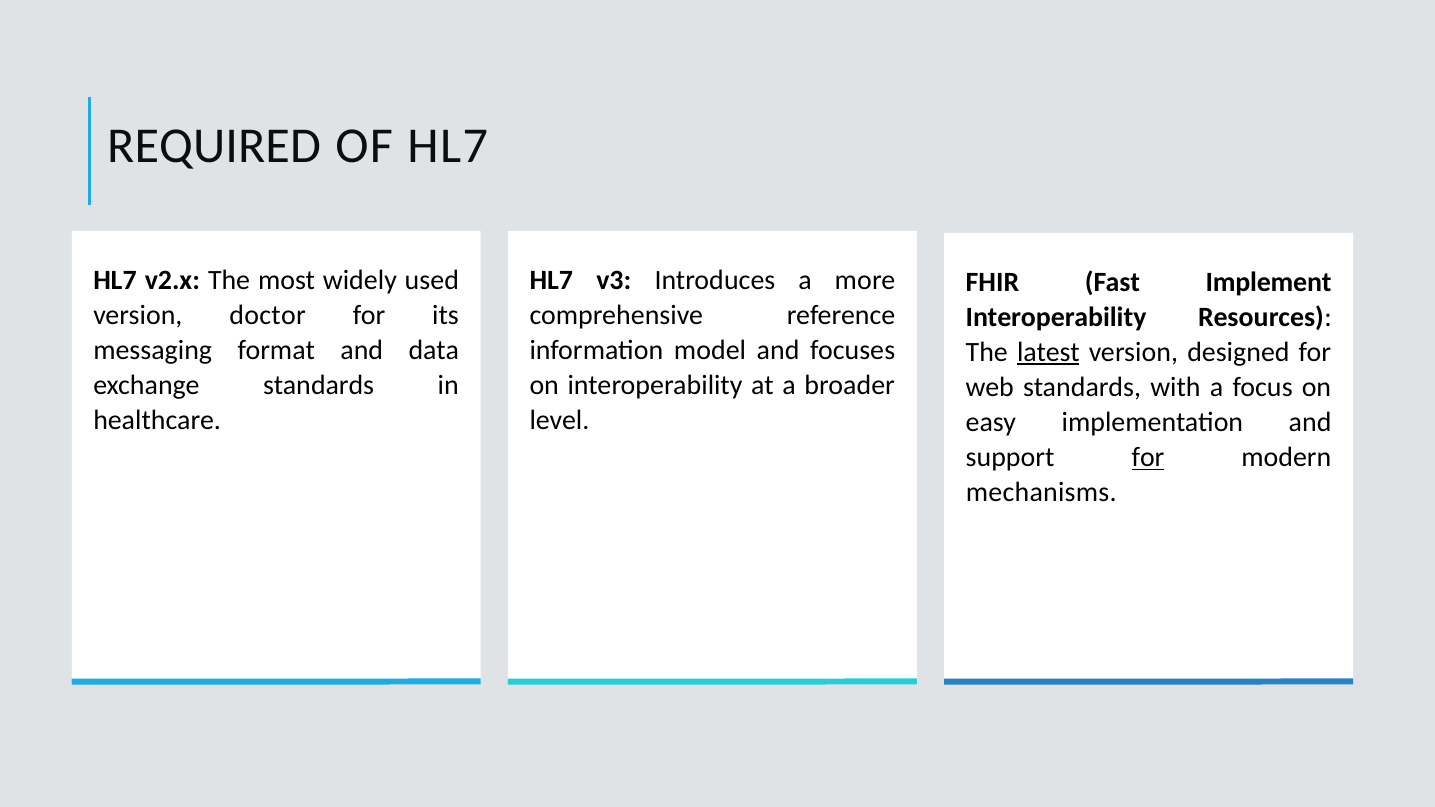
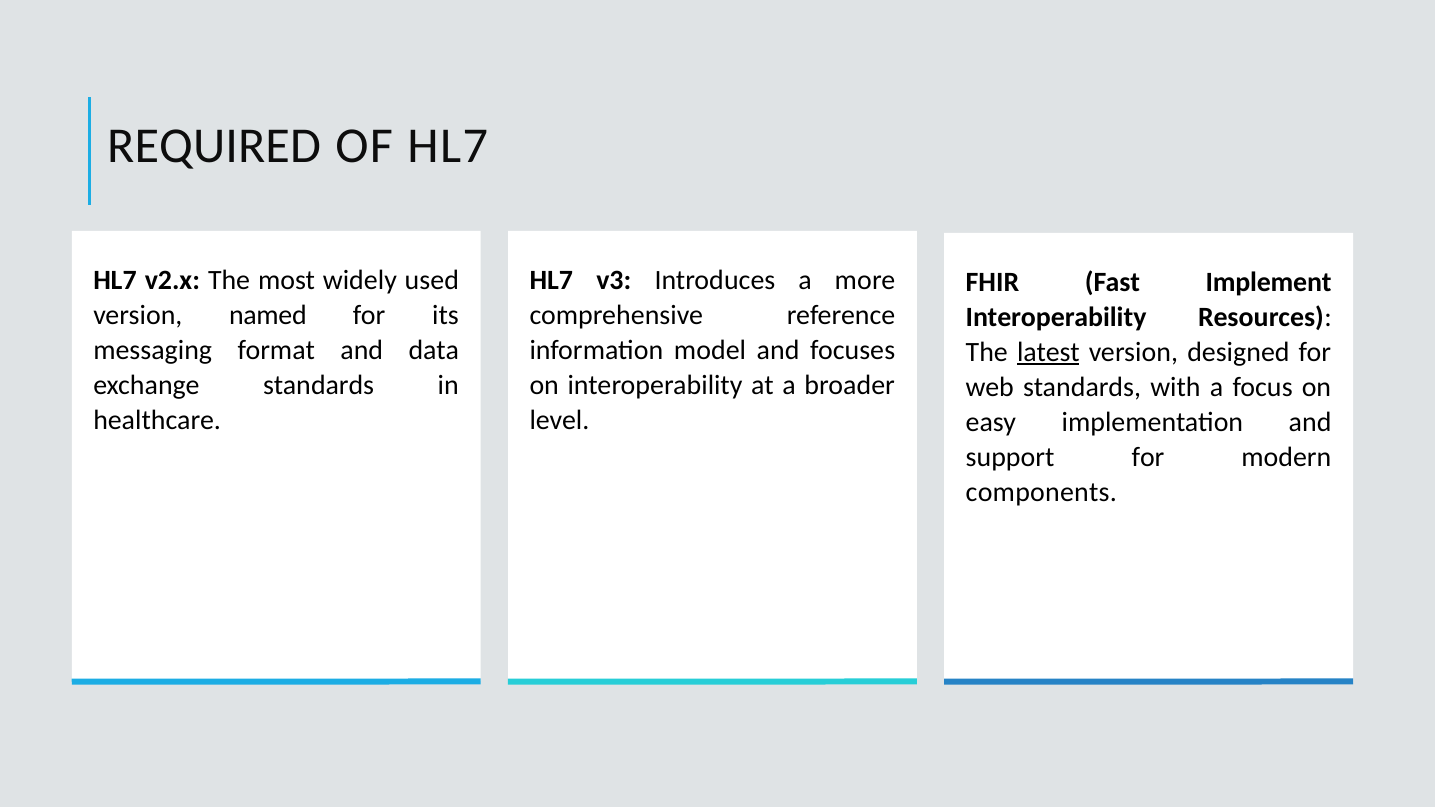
doctor: doctor -> named (268, 315)
for underline: present -> none (1148, 458)
mechanisms: mechanisms -> components (1041, 493)
